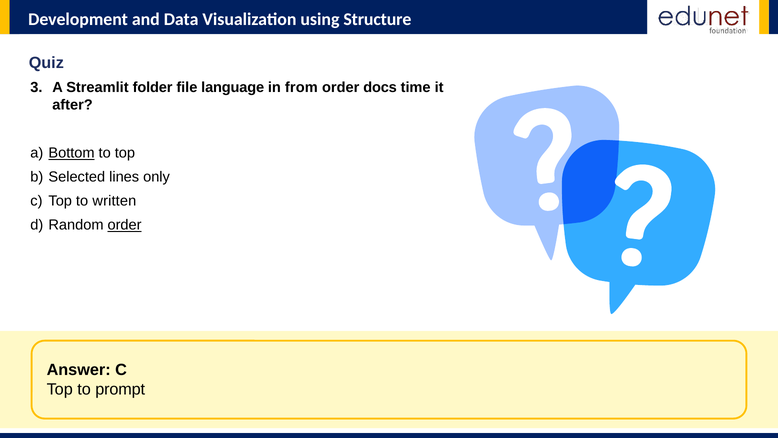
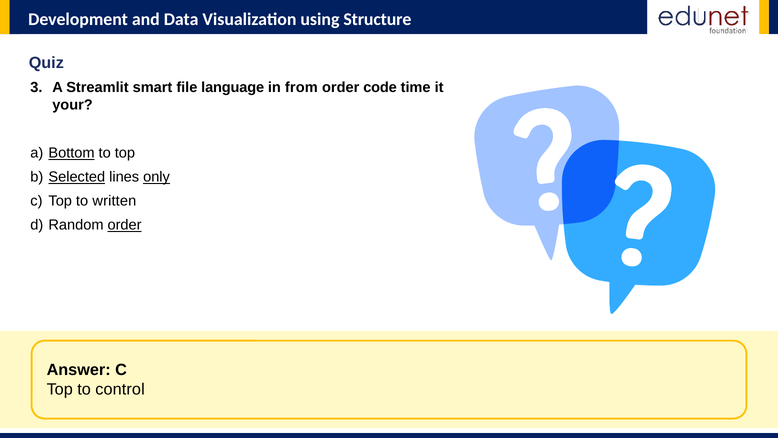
folder: folder -> smart (153, 88)
docs: docs -> code (380, 88)
after: after -> your (73, 105)
Selected underline: none -> present (77, 177)
only underline: none -> present (157, 177)
prompt: prompt -> control (120, 389)
